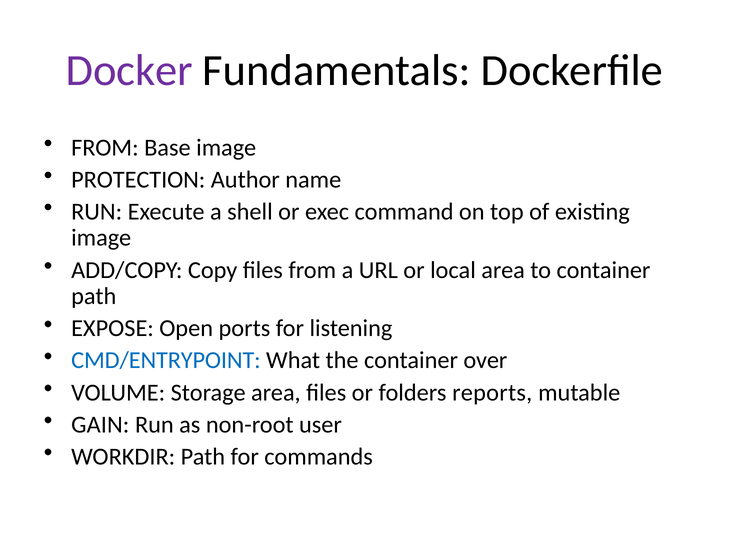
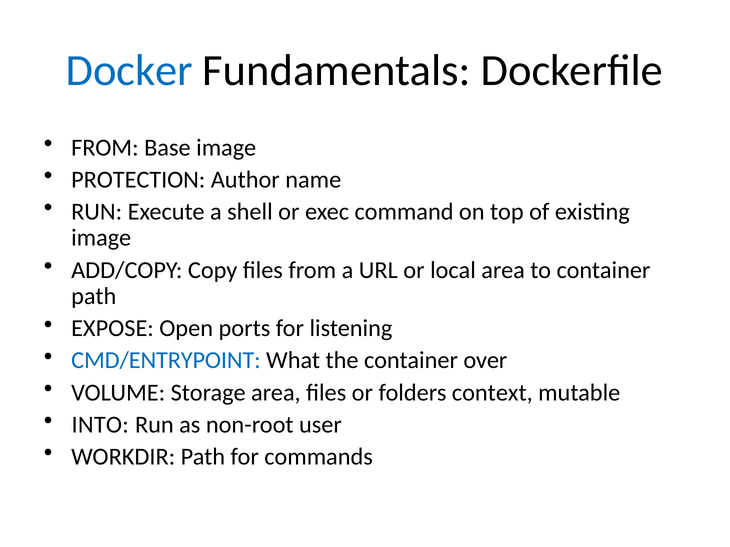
Docker colour: purple -> blue (129, 71)
reports: reports -> context (492, 393)
GAIN: GAIN -> INTO (100, 425)
